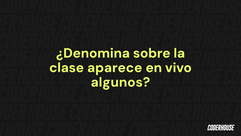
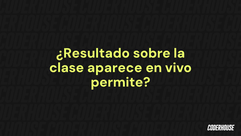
¿Denomina: ¿Denomina -> ¿Resultado (93, 53)
algunos: algunos -> permite (120, 82)
